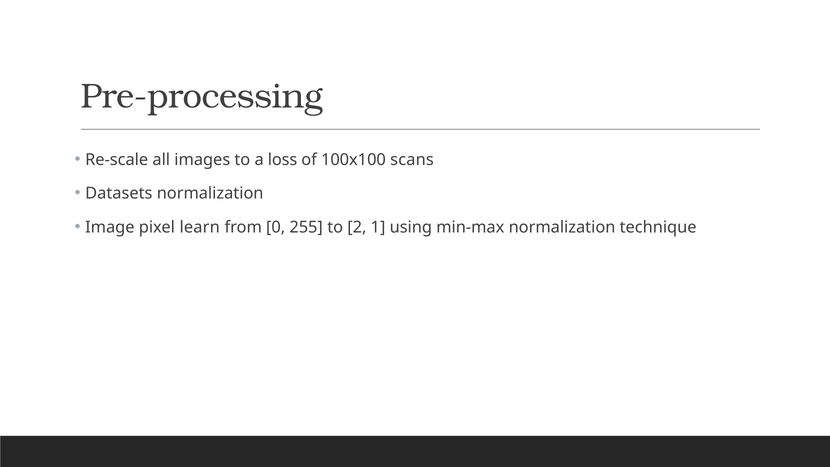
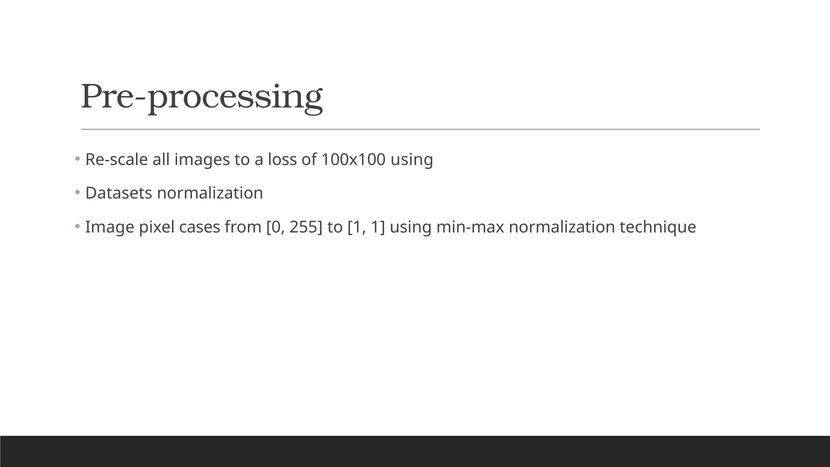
100x100 scans: scans -> using (412, 160)
learn: learn -> cases (200, 227)
to 2: 2 -> 1 (357, 227)
